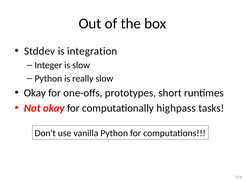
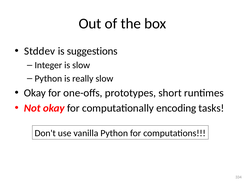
integration: integration -> suggestions (92, 51)
highpass: highpass -> encoding (176, 109)
